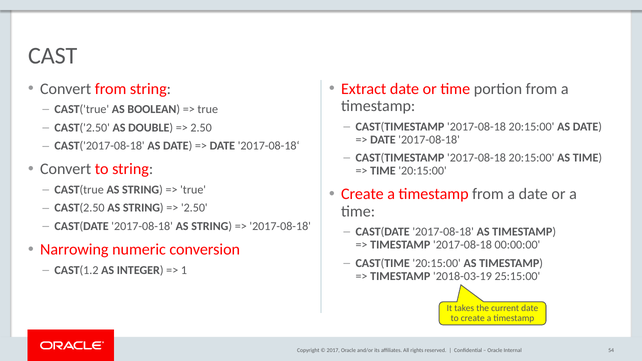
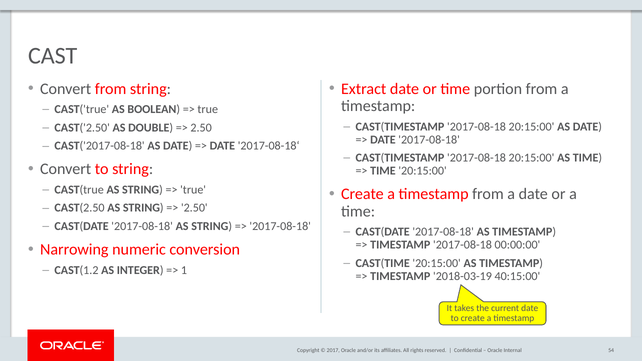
25:15:00: 25:15:00 -> 40:15:00 (517, 276)
